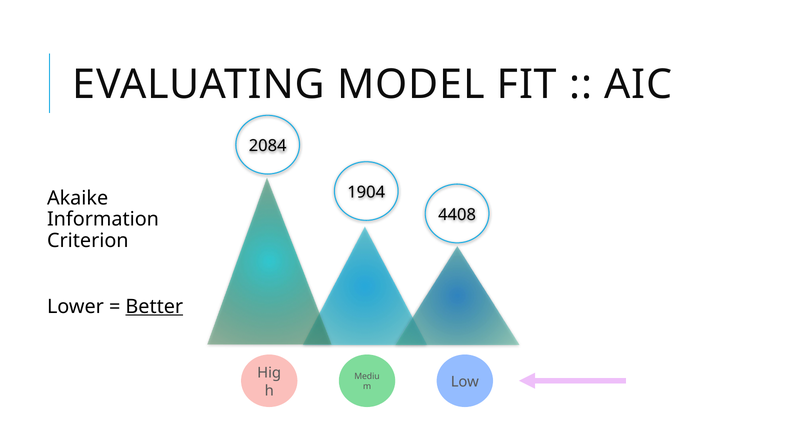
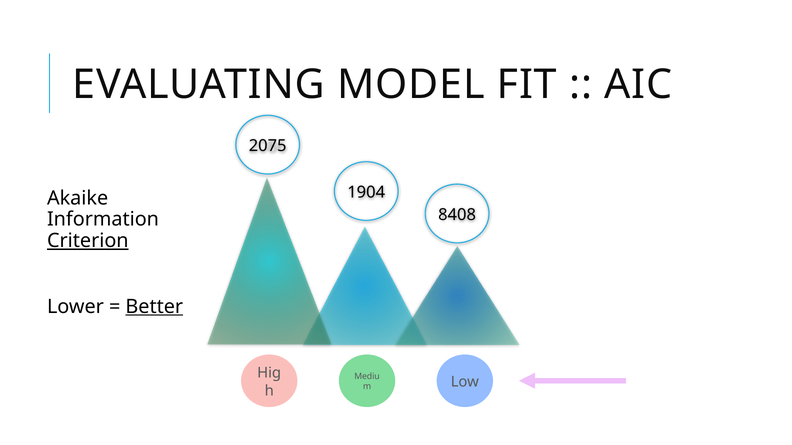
2084: 2084 -> 2075 (268, 146)
4408: 4408 -> 8408 (457, 215)
Criterion underline: none -> present (88, 241)
